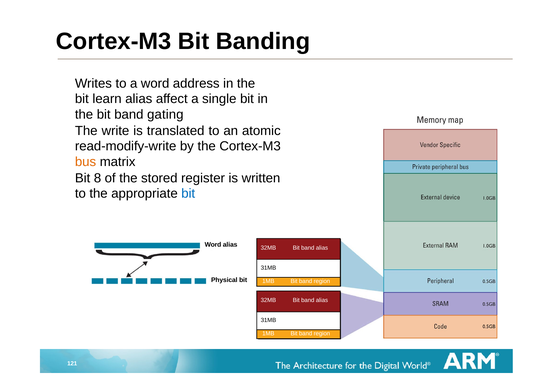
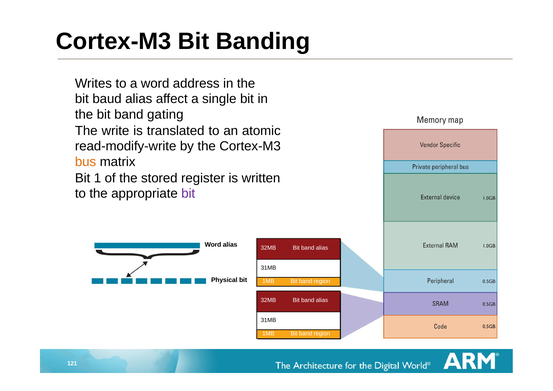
learn: learn -> baud (107, 99)
8: 8 -> 1 (98, 178)
bit colour: blue -> purple (188, 193)
